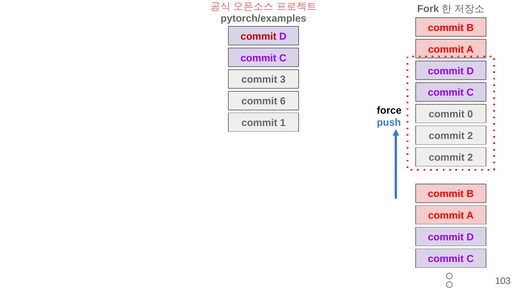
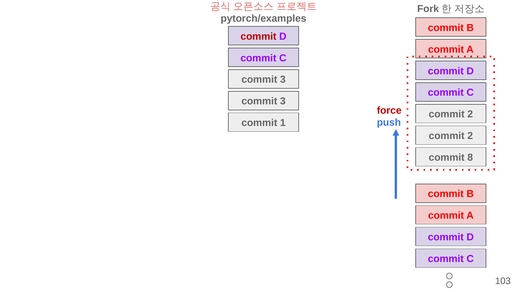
6: 6 -> 3 (283, 101)
force colour: black -> red (389, 110)
0: 0 -> 2 (470, 114)
2: 2 -> 8 (470, 157)
